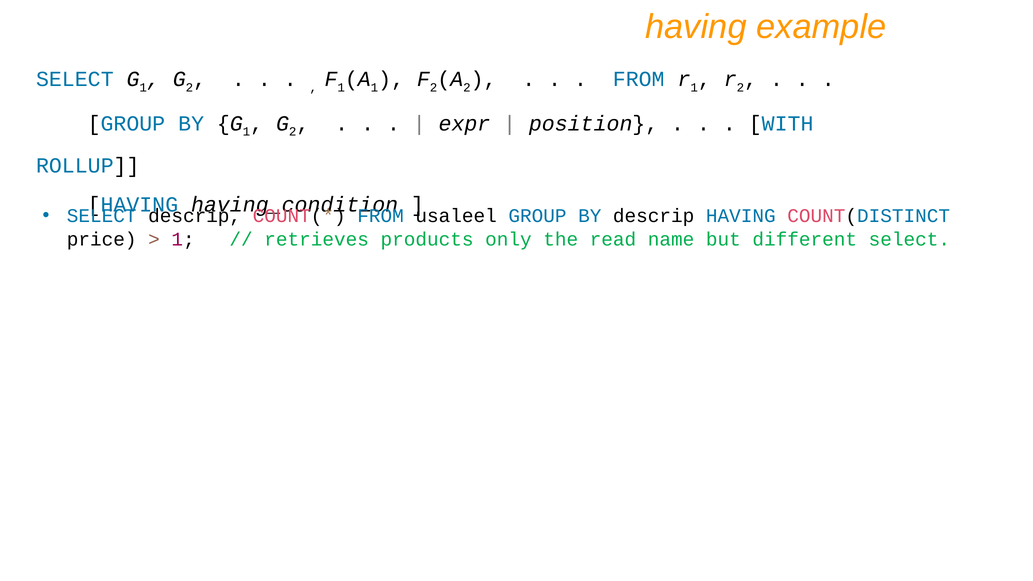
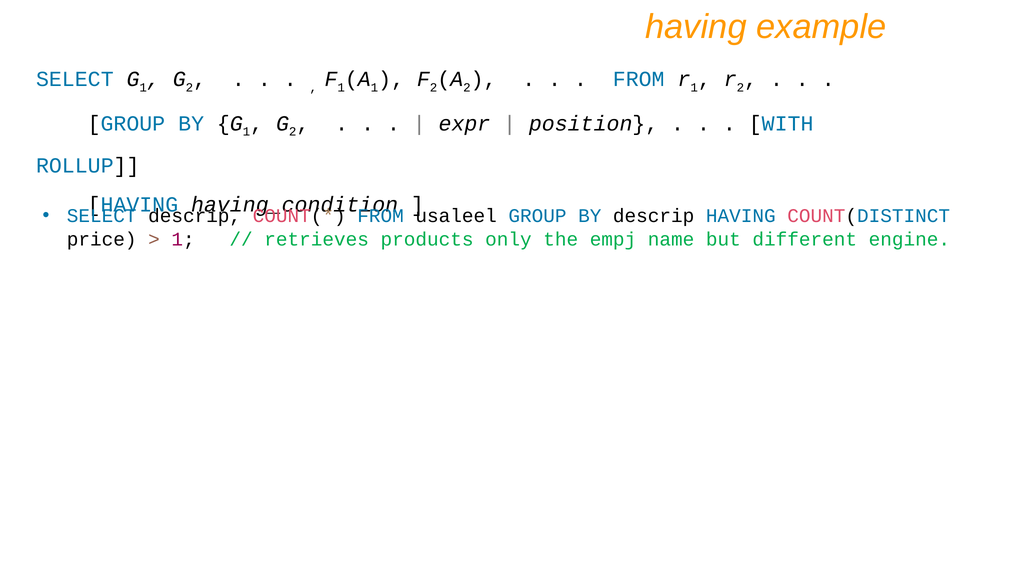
read: read -> empj (613, 239)
different select: select -> engine (909, 239)
